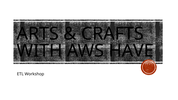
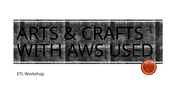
HAVE: HAVE -> USED (131, 51)
